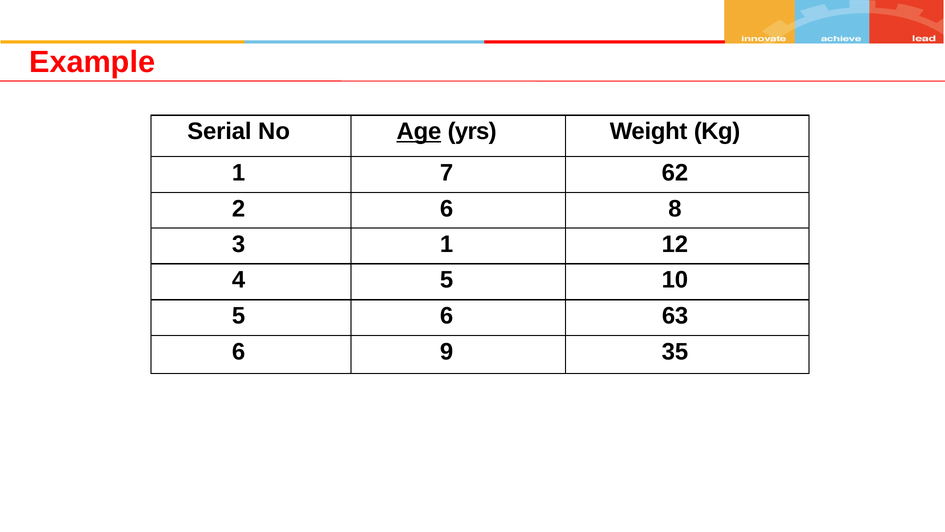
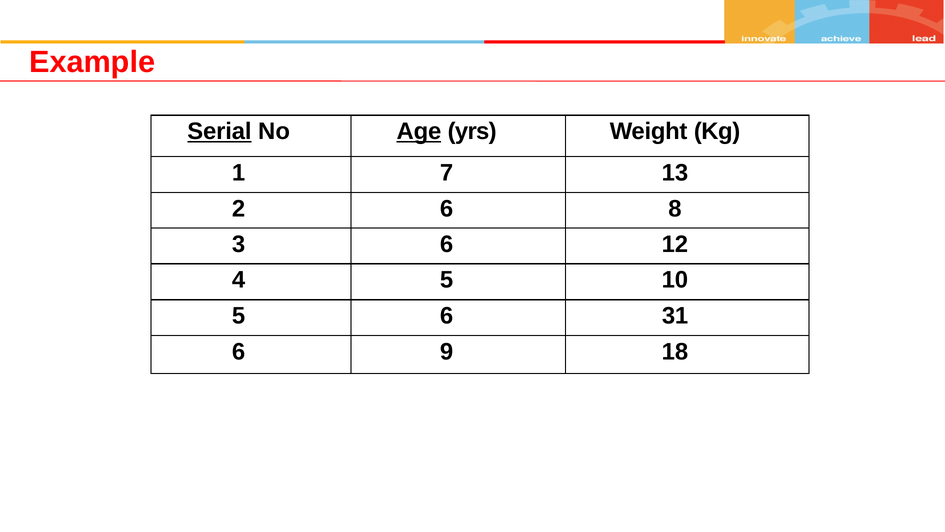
Serial underline: none -> present (219, 132)
62: 62 -> 13 (675, 173)
3 1: 1 -> 6 (447, 244)
63: 63 -> 31 (675, 316)
35: 35 -> 18 (675, 352)
